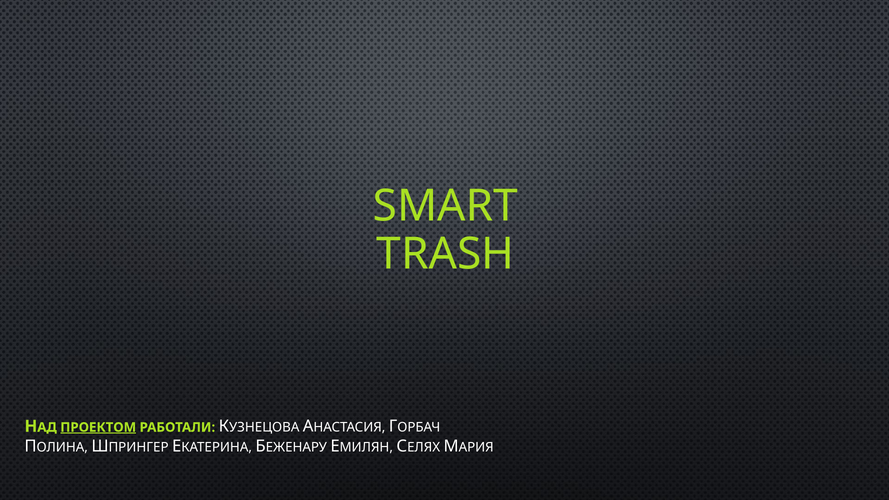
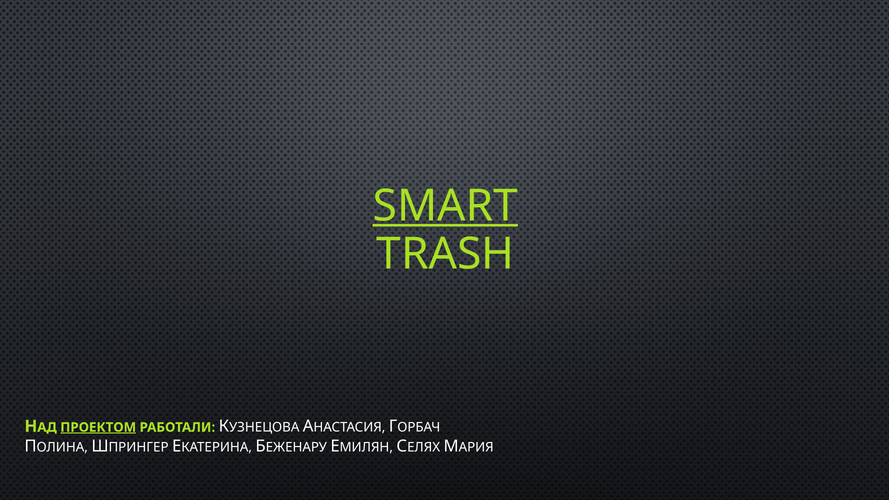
SMART underline: none -> present (445, 206)
